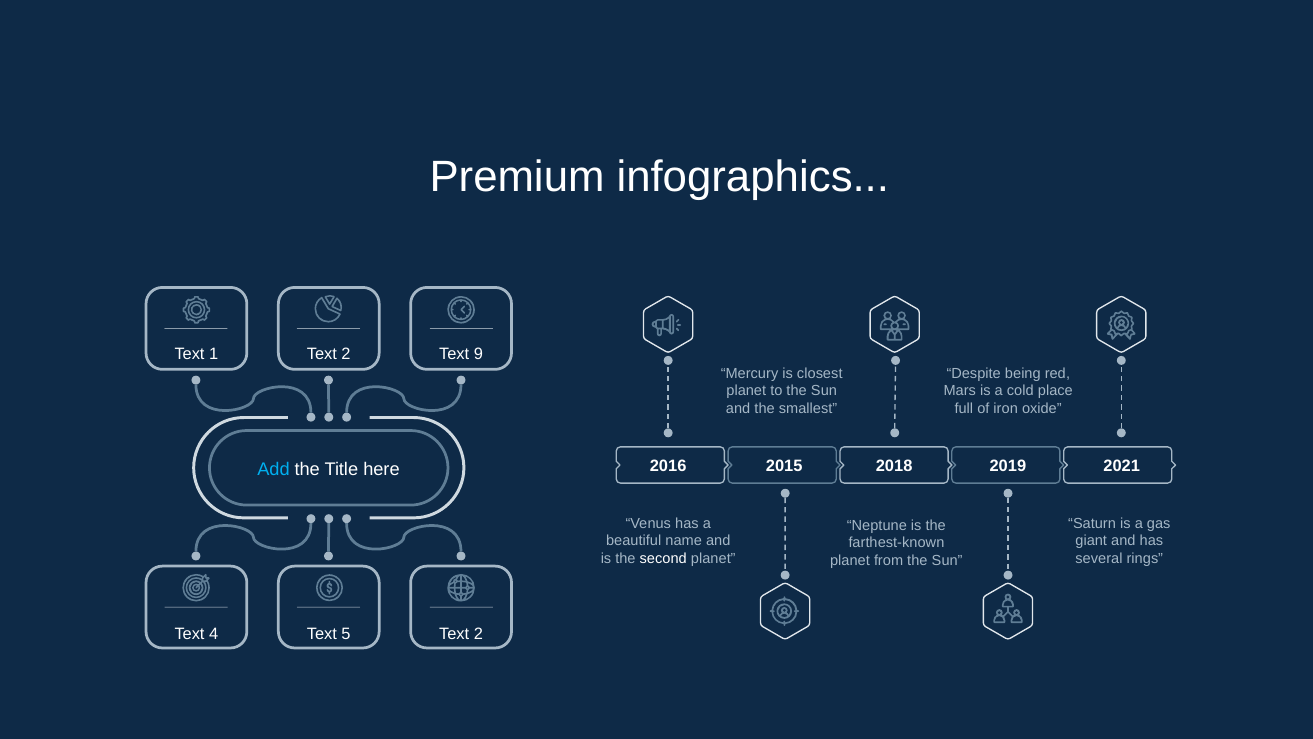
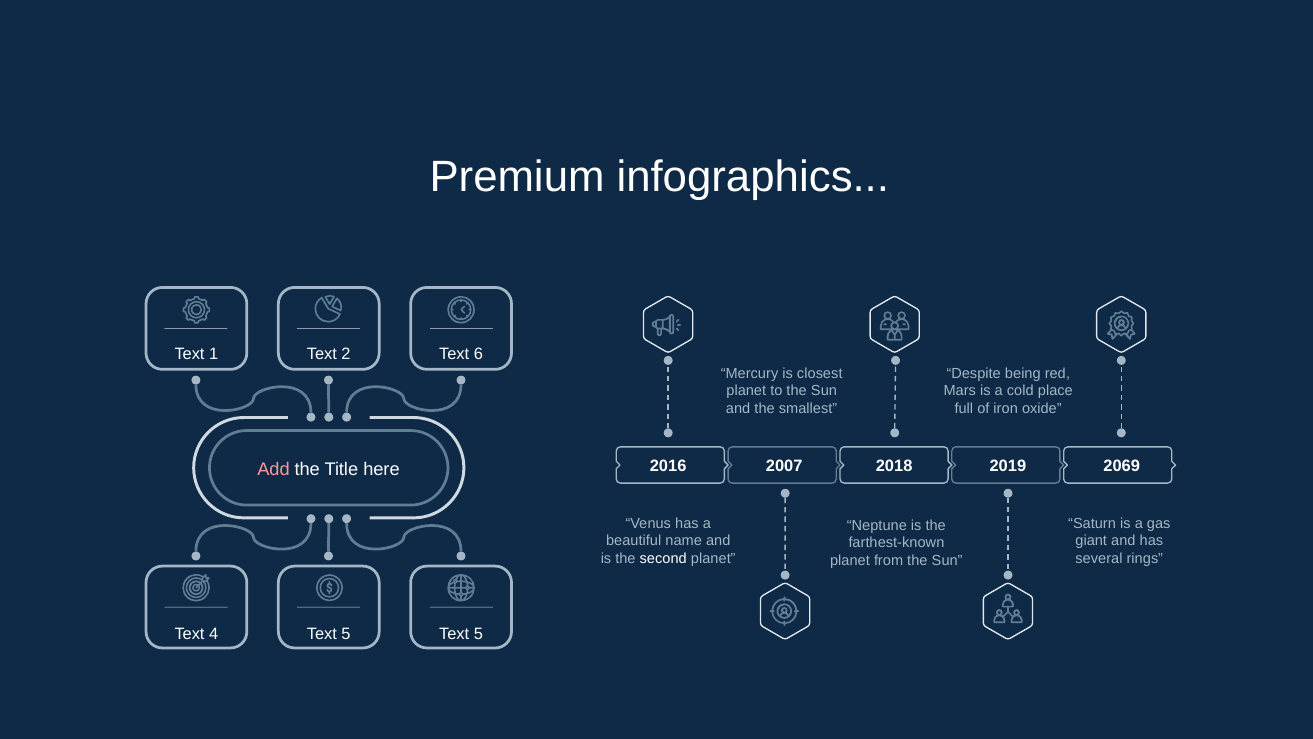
9: 9 -> 6 (478, 354)
2015: 2015 -> 2007 (784, 466)
2021: 2021 -> 2069 (1122, 466)
Add colour: light blue -> pink (273, 469)
5 Text 2: 2 -> 5 (478, 634)
